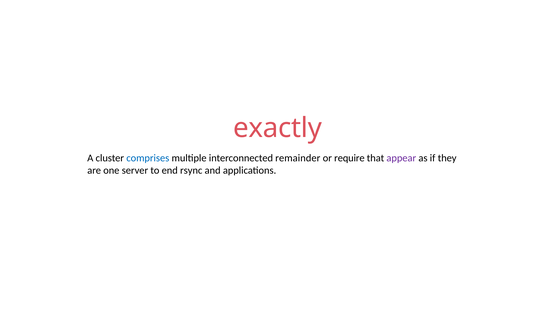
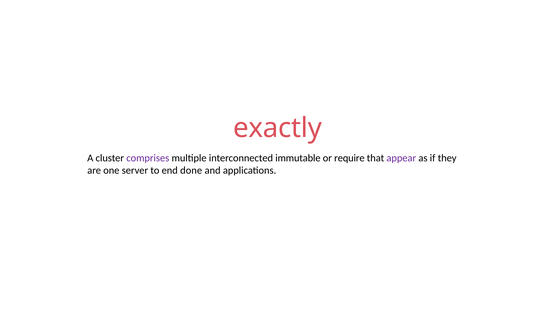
comprises colour: blue -> purple (148, 158)
remainder: remainder -> immutable (298, 158)
rsync: rsync -> done (191, 171)
